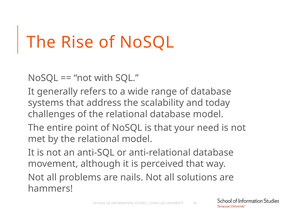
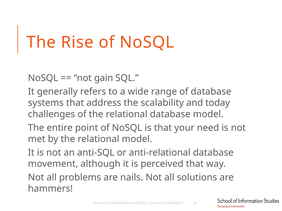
with: with -> gain (104, 78)
